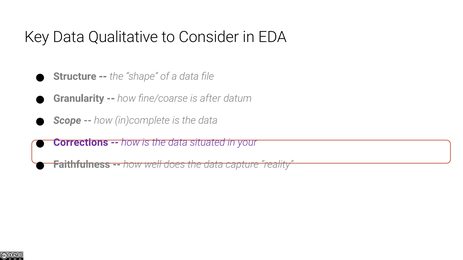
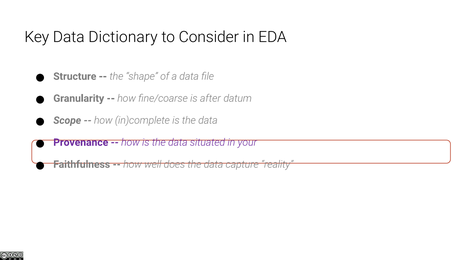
Qualitative: Qualitative -> Dictionary (123, 37)
Corrections: Corrections -> Provenance (81, 143)
